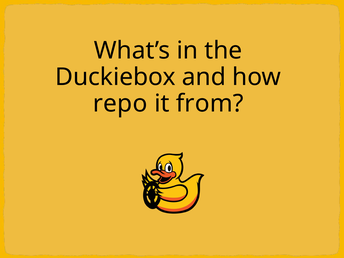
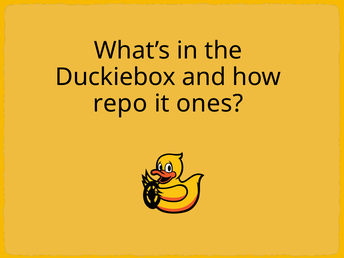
from: from -> ones (210, 104)
